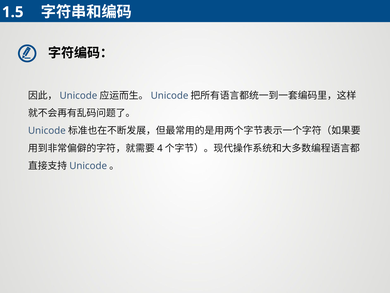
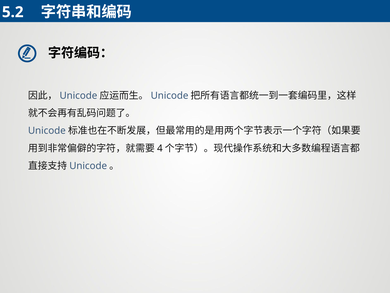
1.5: 1.5 -> 5.2 (13, 12)
